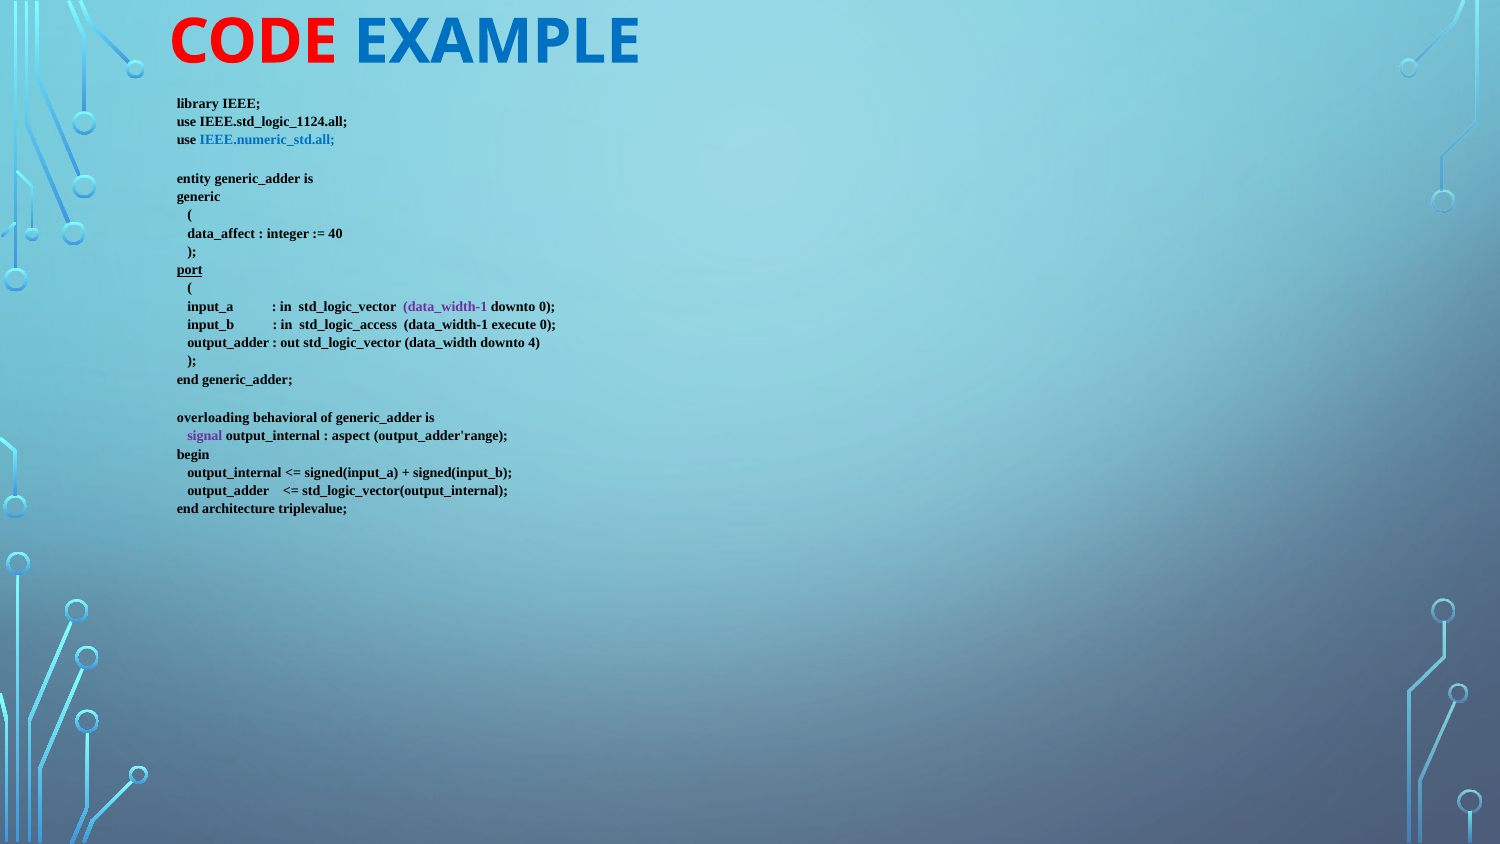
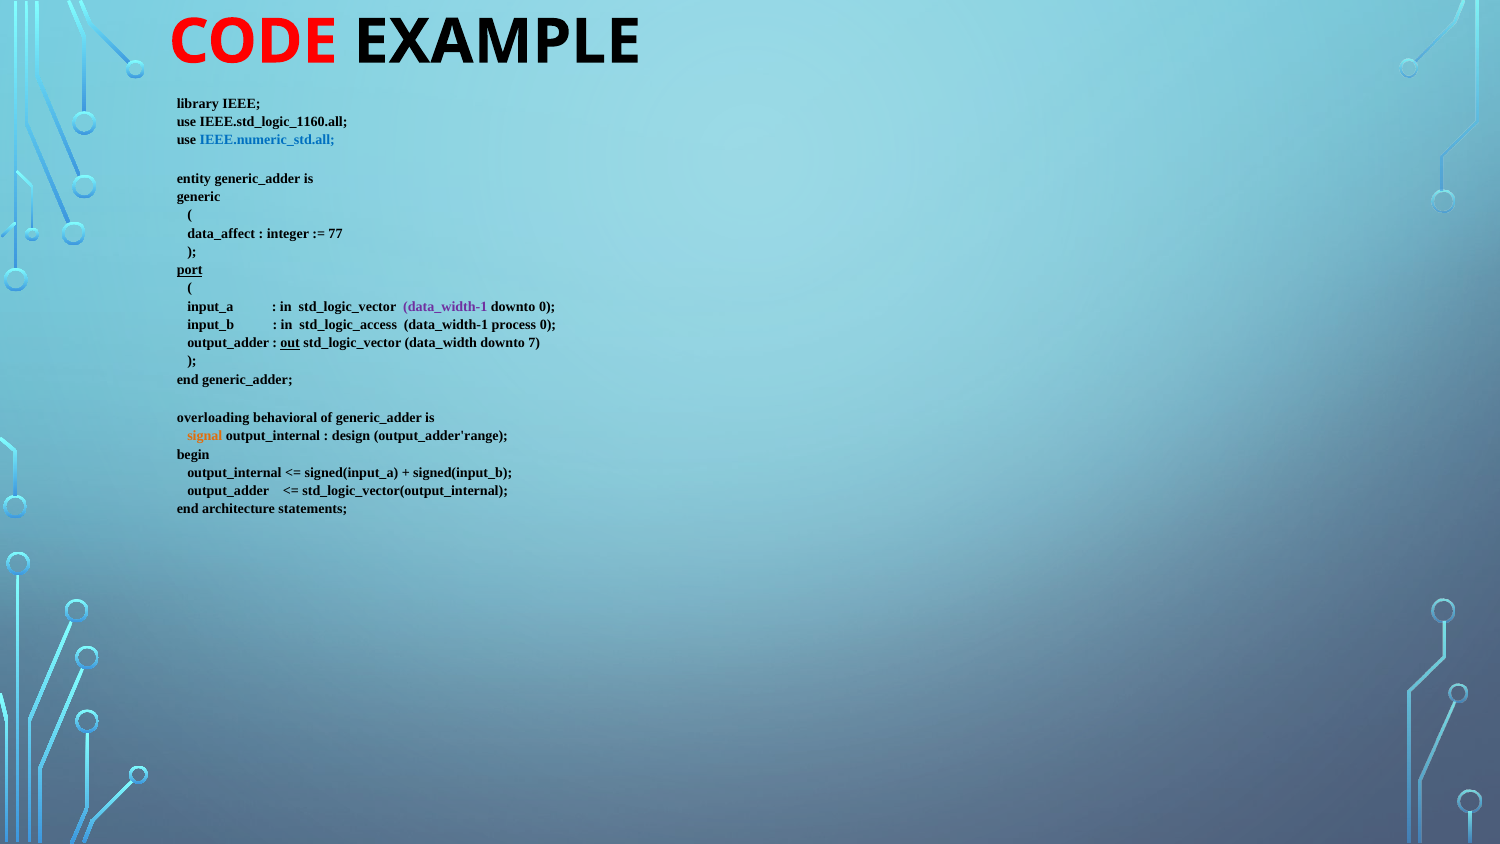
EXAMPLE colour: blue -> black (497, 42)
IEEE.std_logic_1124.all: IEEE.std_logic_1124.all -> IEEE.std_logic_1160.all (274, 122)
40: 40 -> 77 (336, 233)
execute: execute -> process (514, 325)
out underline: none -> present (290, 343)
4: 4 -> 7 (534, 343)
signal colour: purple -> orange (205, 436)
aspect: aspect -> design (351, 436)
triplevalue: triplevalue -> statements (313, 509)
